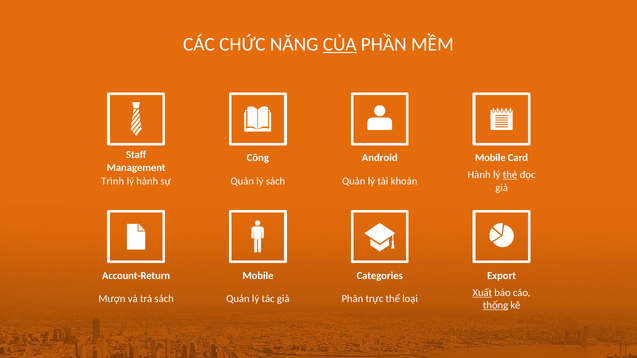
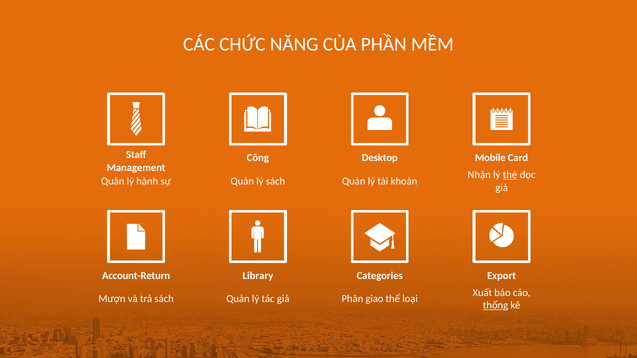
CỦA underline: present -> none (340, 44)
Android: Android -> Desktop (380, 158)
Hành: Hành -> Nhận (479, 175)
Trình: Trình -> Quân (113, 181)
Mobile: Mobile -> Library (258, 276)
Xuất underline: present -> none (482, 293)
trực: trực -> giao (374, 299)
